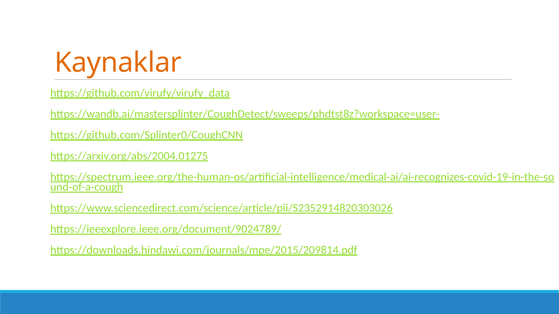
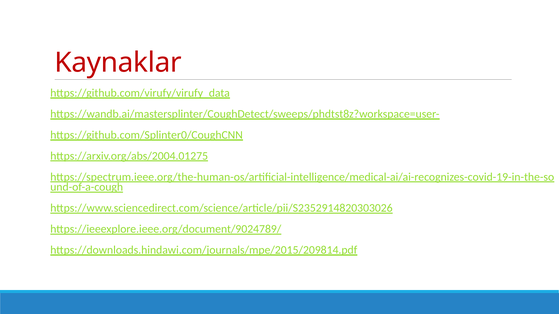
Kaynaklar colour: orange -> red (118, 63)
